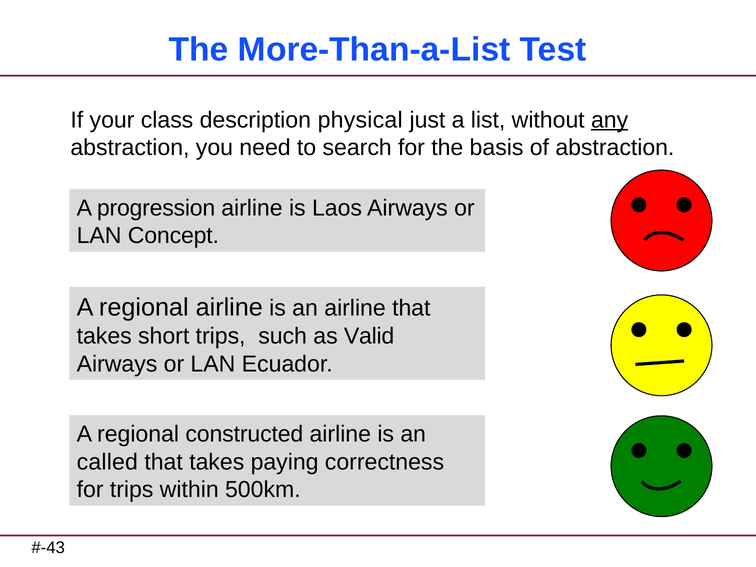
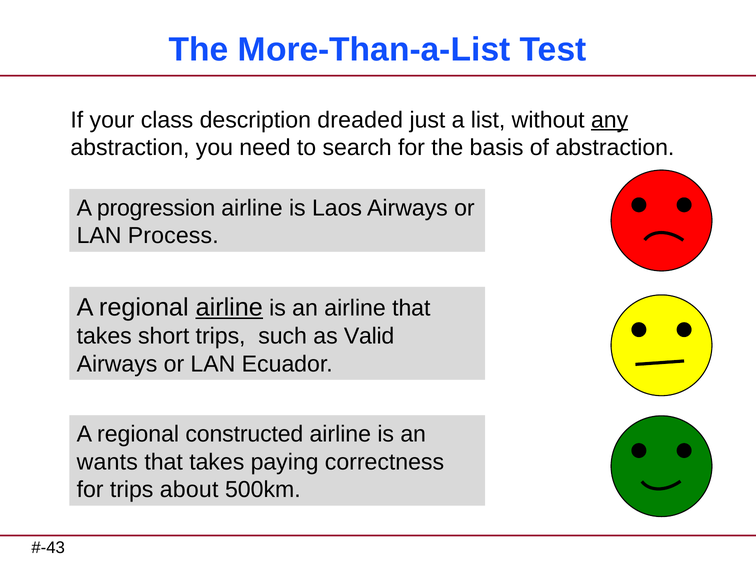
physical: physical -> dreaded (360, 120)
Concept: Concept -> Process (173, 236)
airline underline: none -> present (229, 307)
called: called -> wants (107, 462)
within: within -> about (189, 490)
